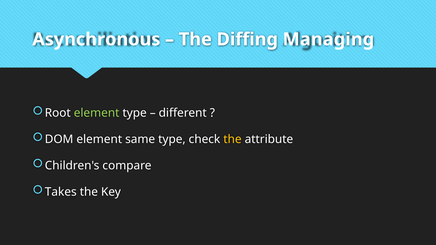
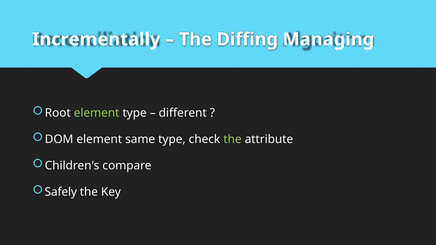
Asynchronous: Asynchronous -> Incrementally (96, 39)
the colour: yellow -> light green (232, 139)
Takes: Takes -> Safely (61, 192)
